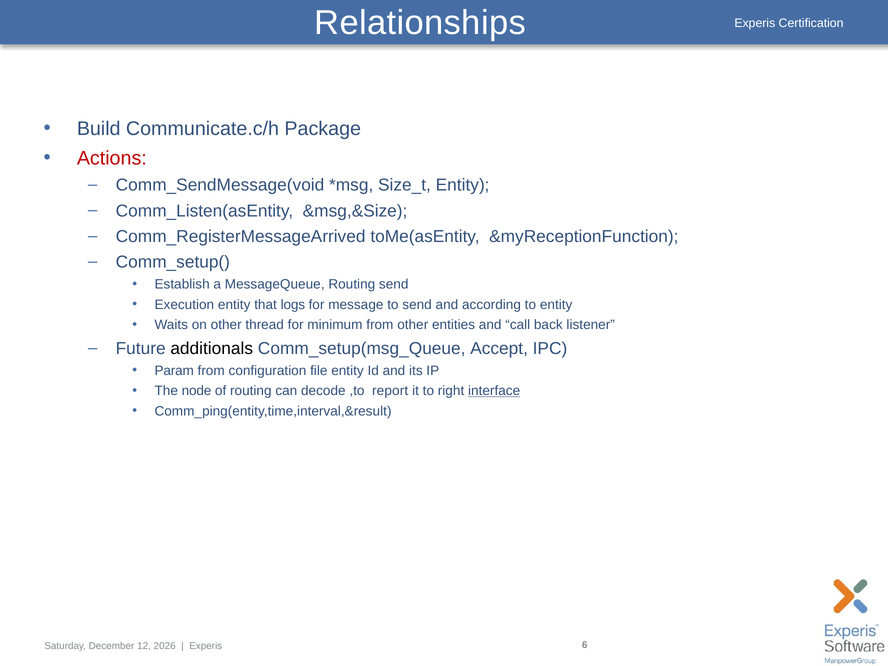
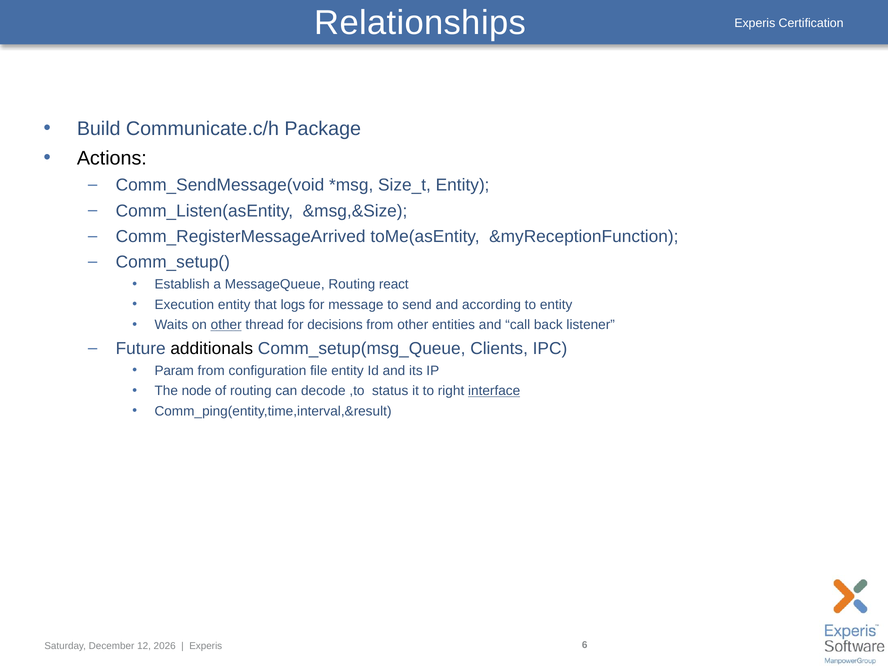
Actions colour: red -> black (112, 158)
Routing send: send -> react (394, 284)
other underline: none -> present (226, 325)
minimum: minimum -> decisions (335, 325)
Accept: Accept -> Clients (499, 349)
report: report -> status (390, 391)
